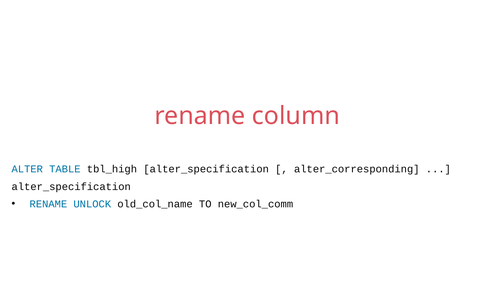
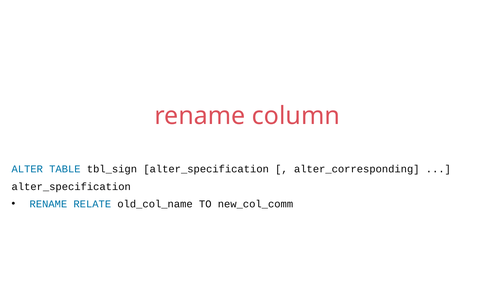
tbl_high: tbl_high -> tbl_sign (112, 169)
UNLOCK: UNLOCK -> RELATE (92, 204)
